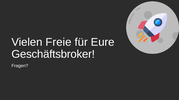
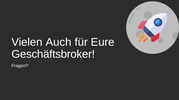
Freie: Freie -> Auch (59, 42)
